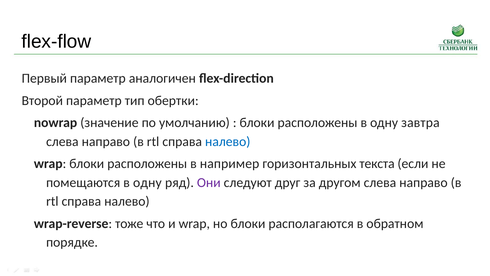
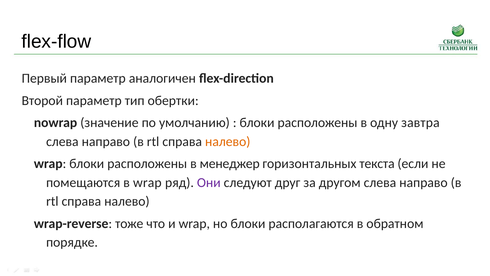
налево colour: blue -> orange (228, 141)
например: например -> менеджер (230, 164)
помещаются в одну: одну -> wrap (147, 182)
